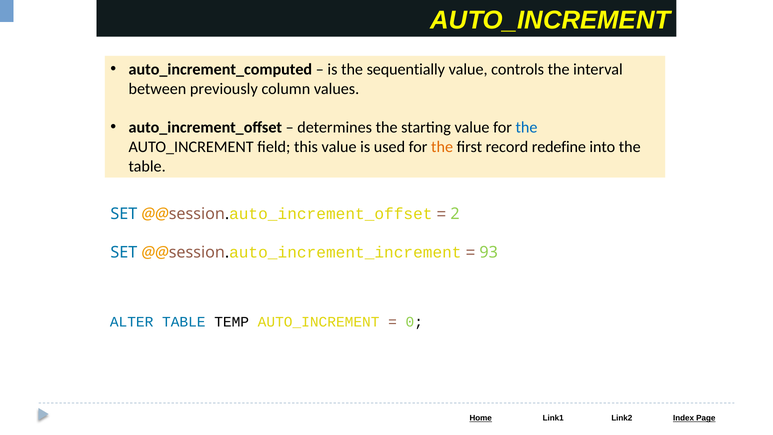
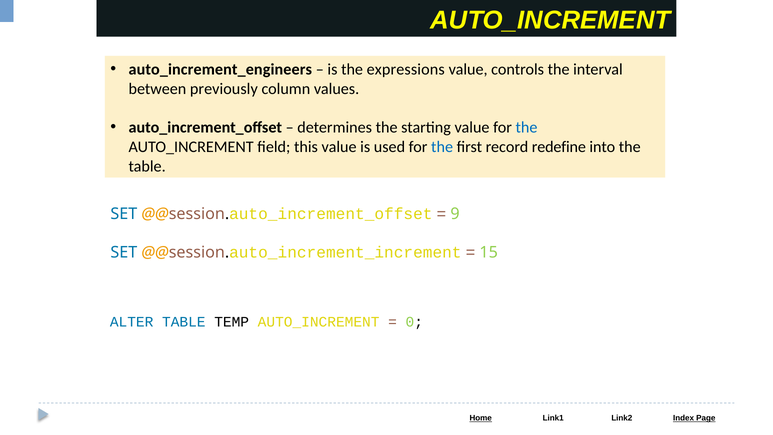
auto_increment_computed: auto_increment_computed -> auto_increment_engineers (220, 69)
sequentially: sequentially -> expressions (406, 69)
the colour: orange -> blue (442, 147)
2: 2 -> 9 (455, 214)
93: 93 -> 15 (489, 252)
